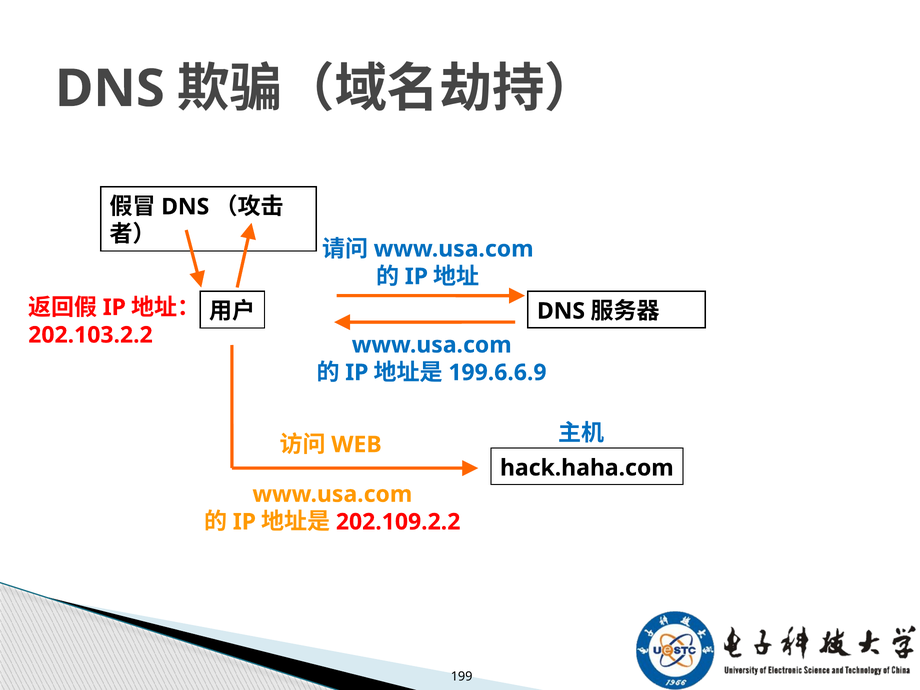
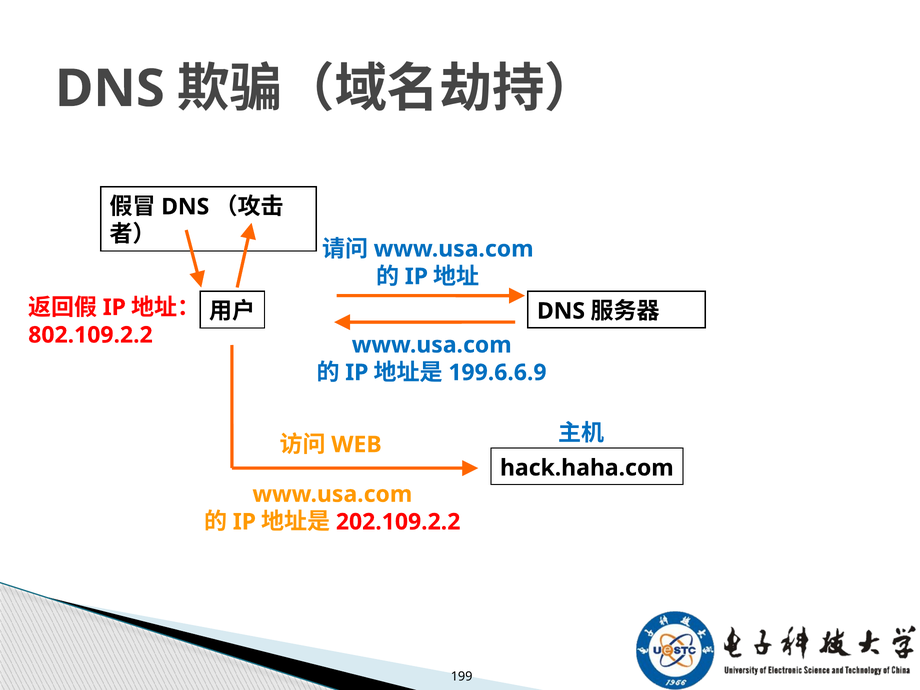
202.103.2.2: 202.103.2.2 -> 802.109.2.2 (90, 335)
